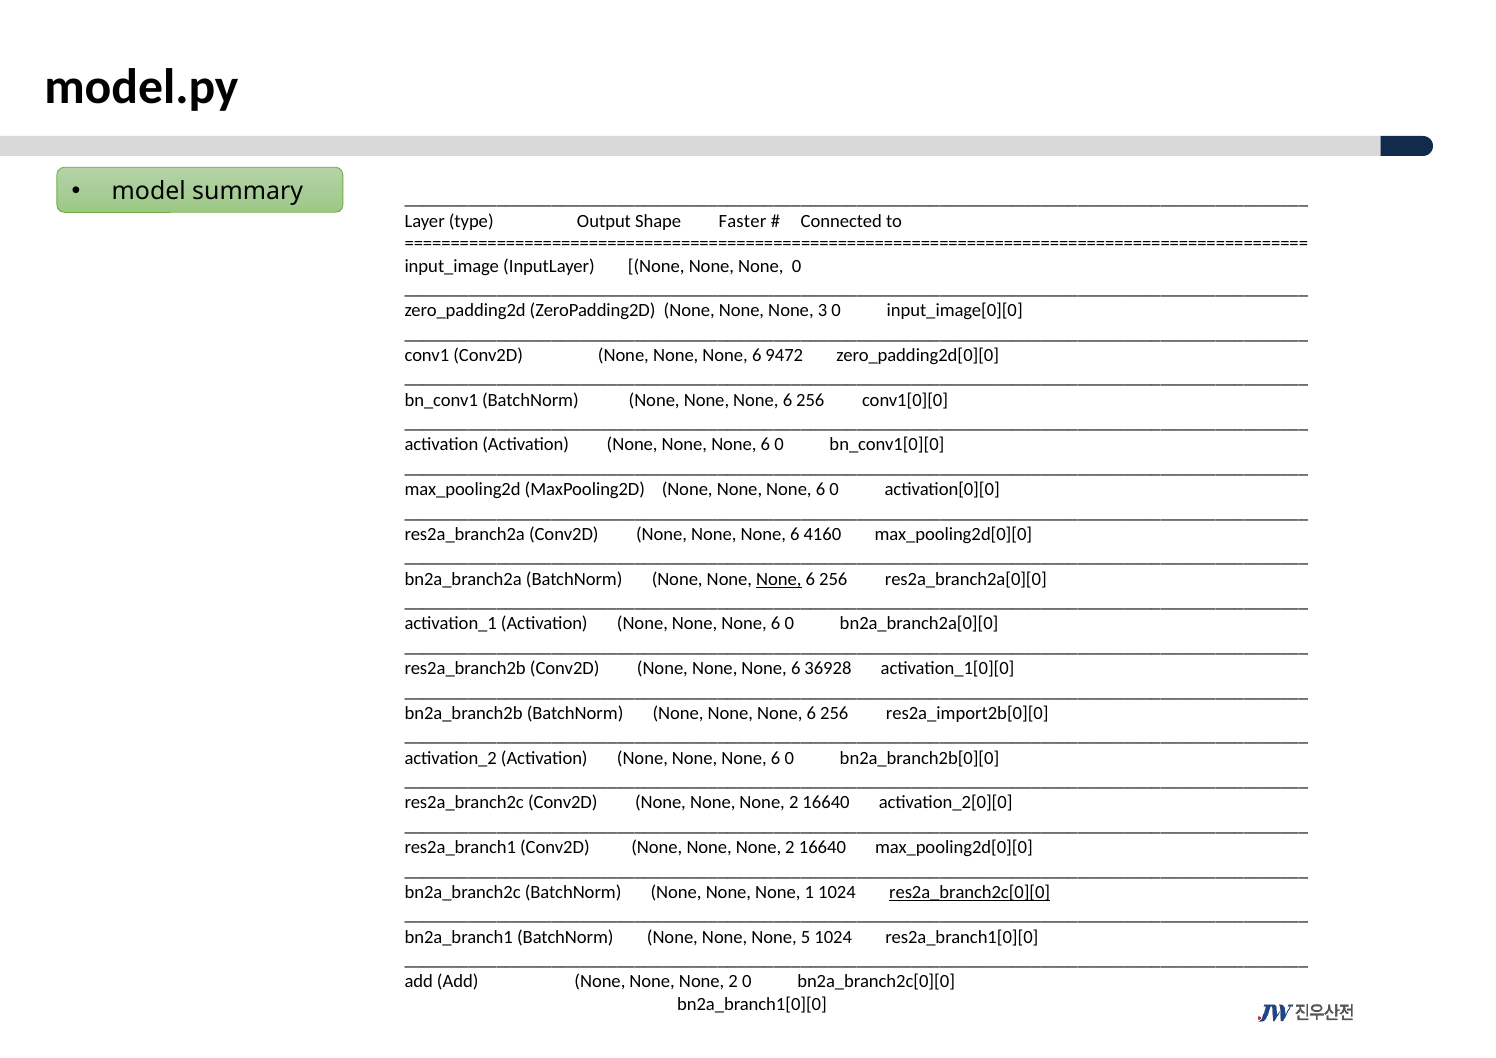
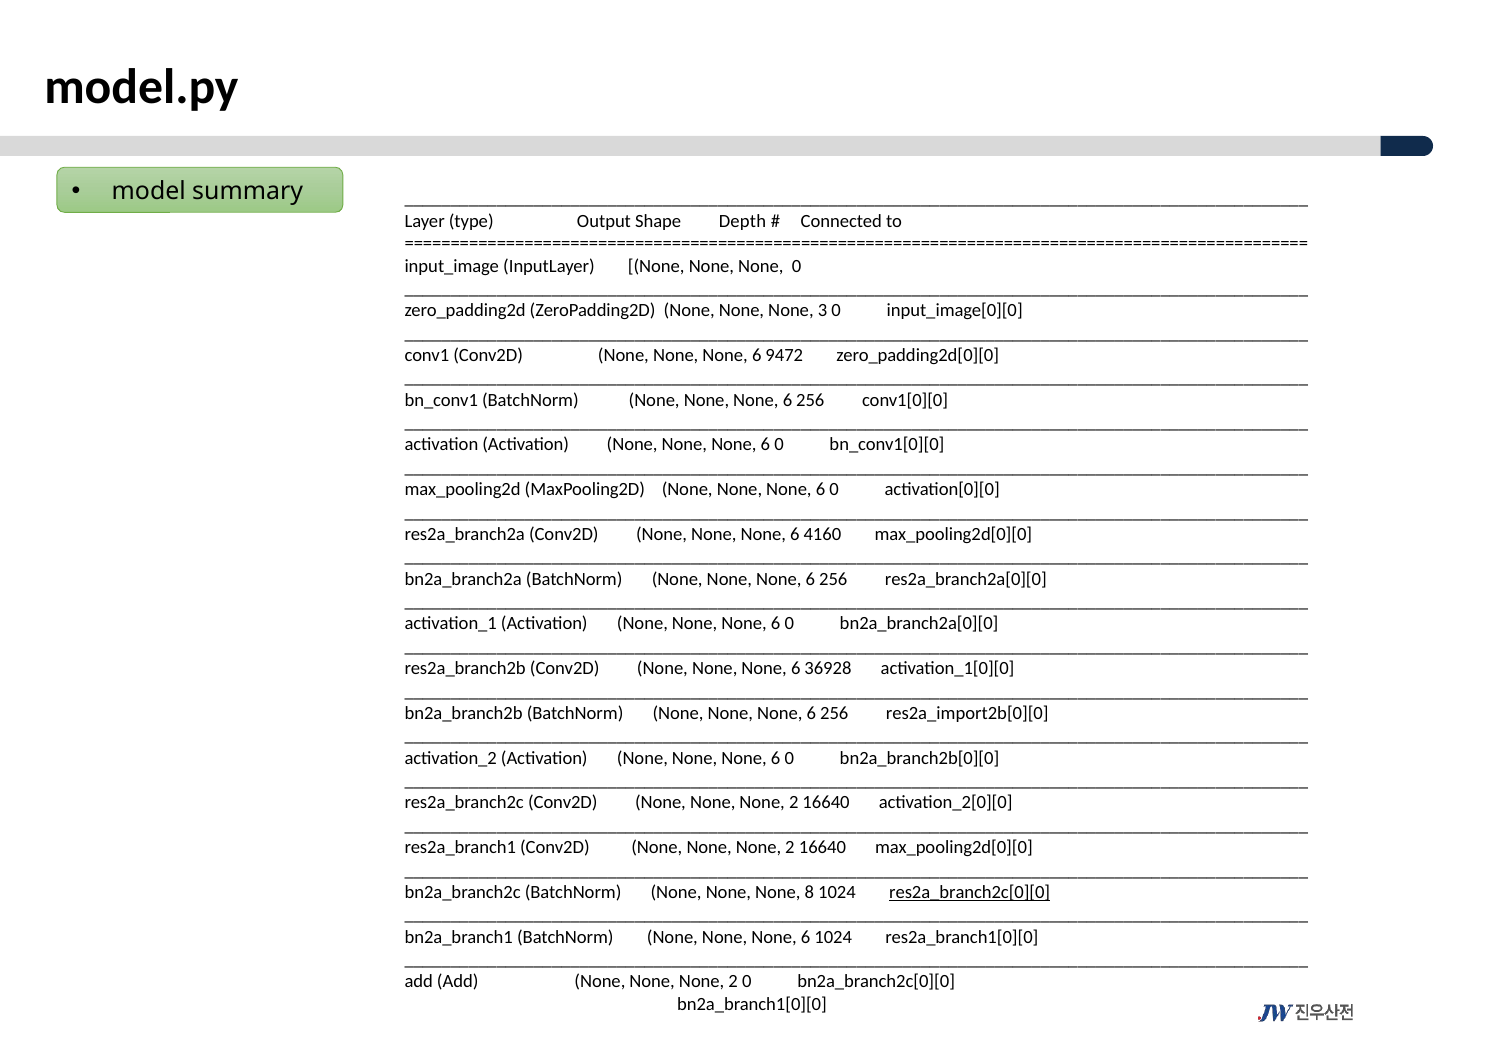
Faster: Faster -> Depth (742, 221)
None underline: present -> none (779, 579)
1: 1 -> 8 (809, 892)
5: 5 -> 6 (806, 937)
